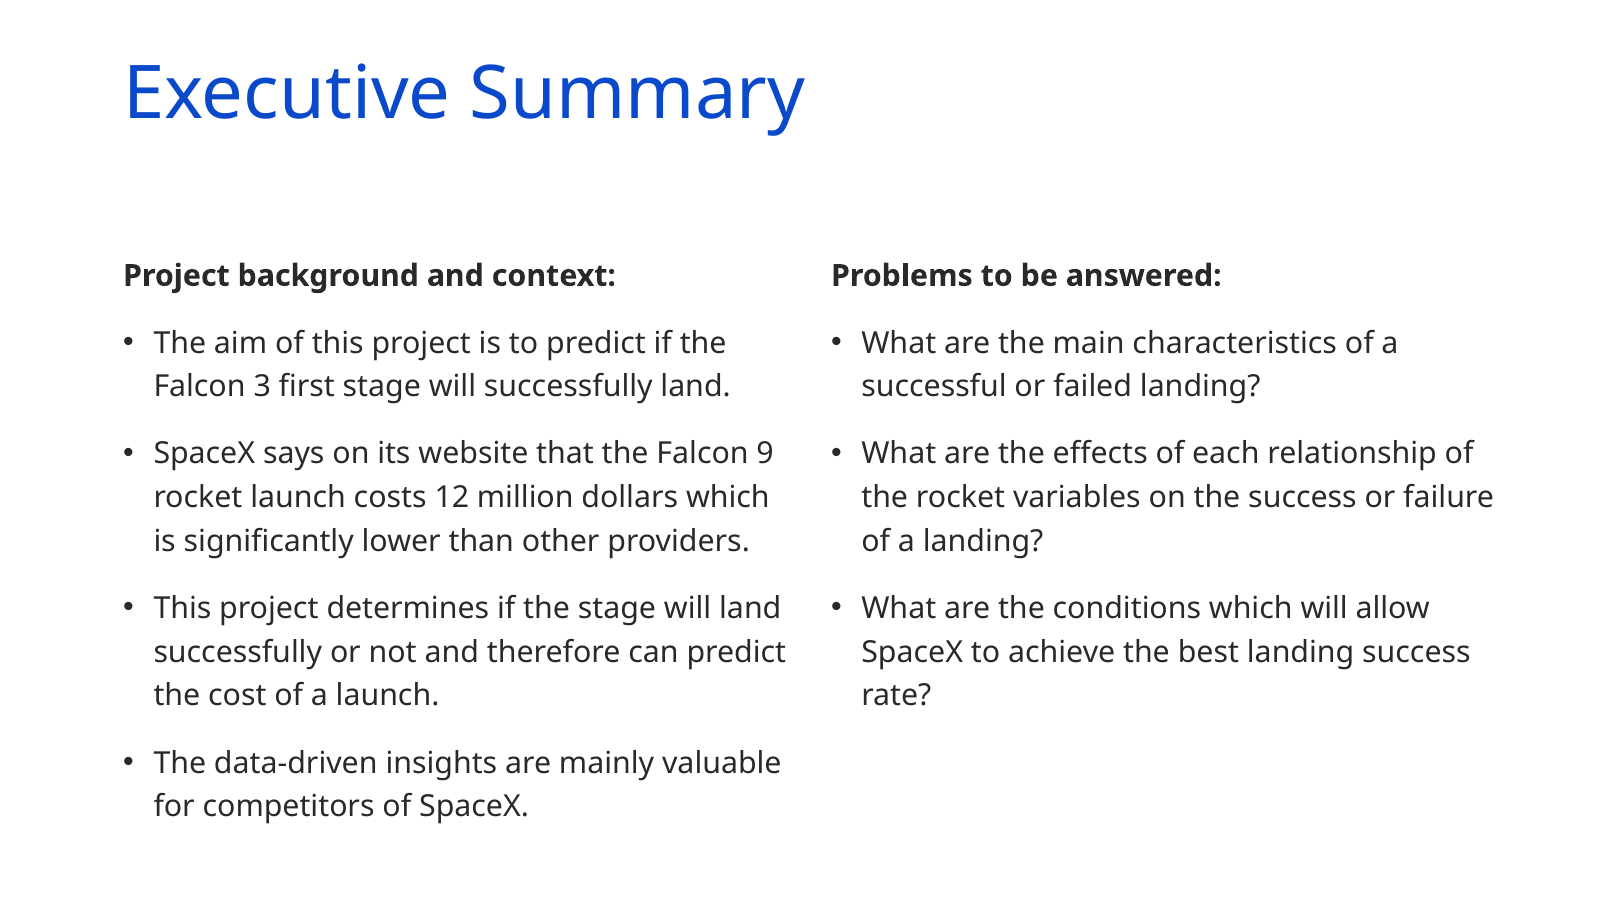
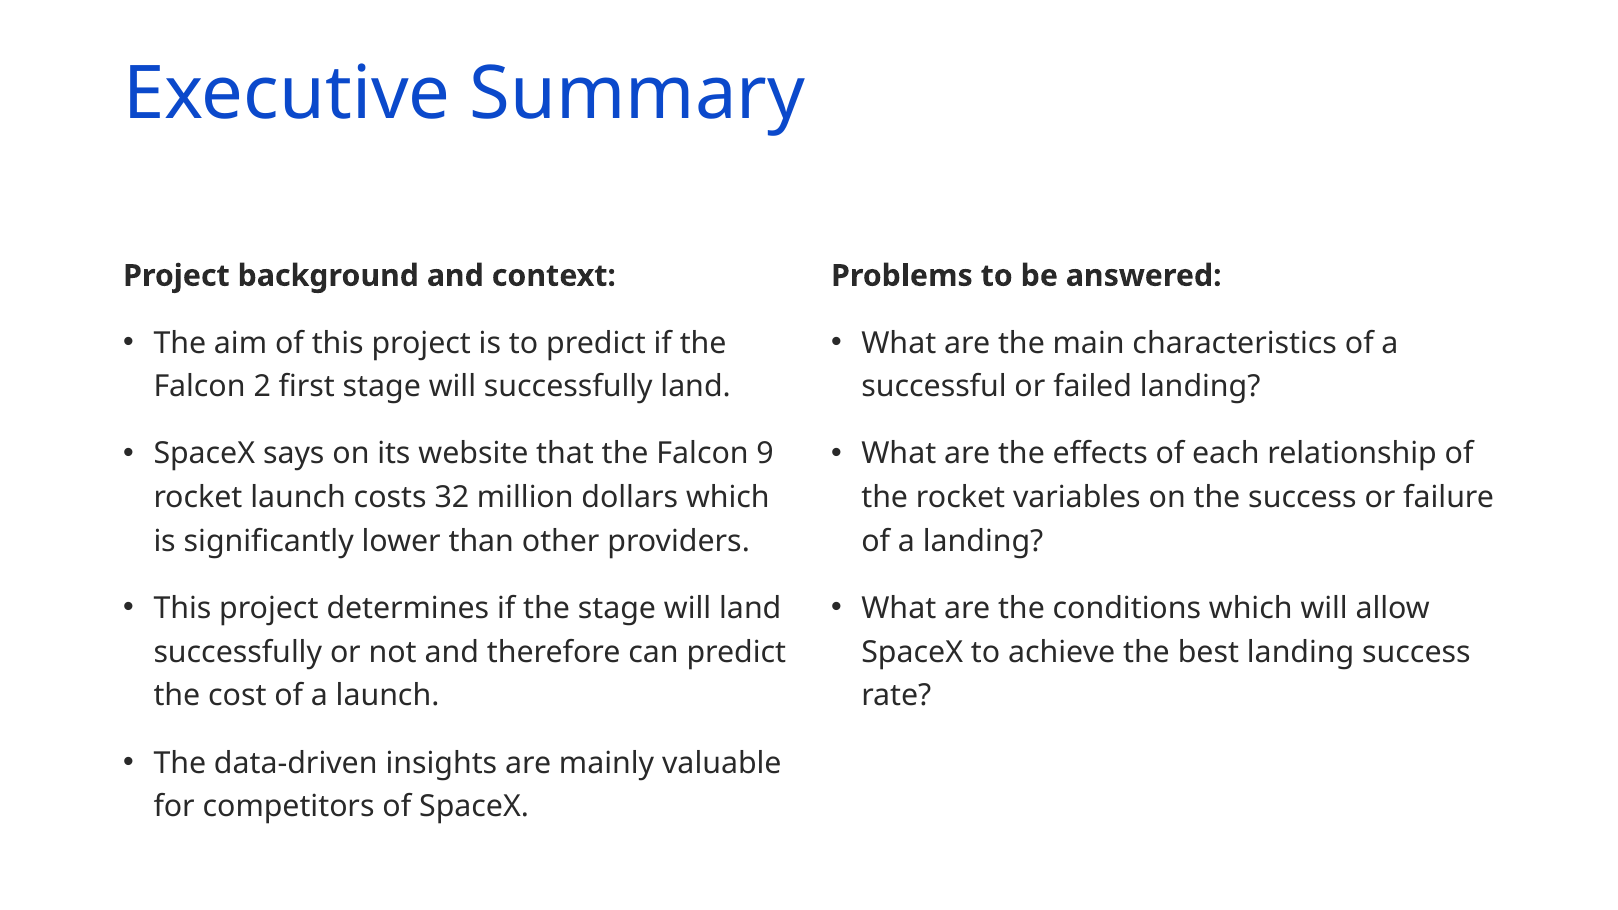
3: 3 -> 2 (262, 387)
12: 12 -> 32 (452, 498)
